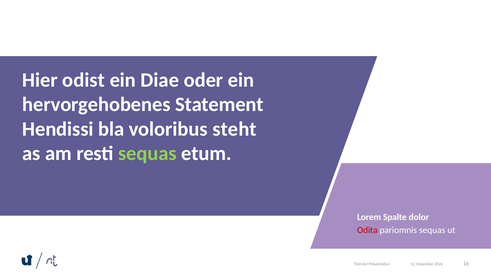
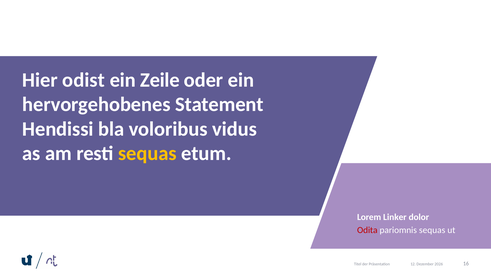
Diae: Diae -> Zeile (160, 80)
steht: steht -> vidus (235, 129)
sequas colour: light green -> yellow (147, 154)
Spalte: Spalte -> Linker (395, 217)
